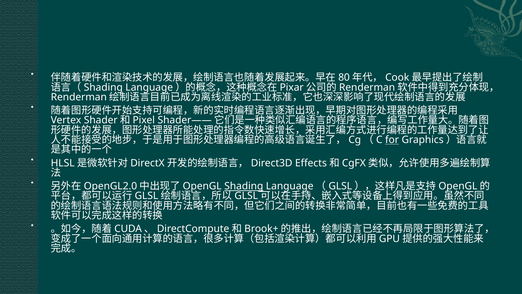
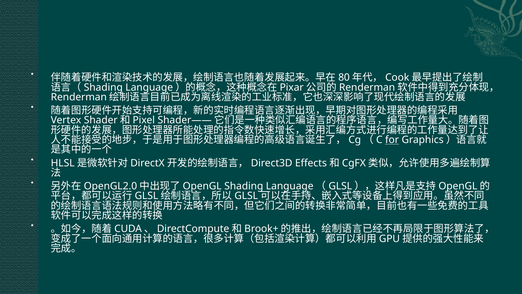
Shading underline: present -> none (244, 186)
